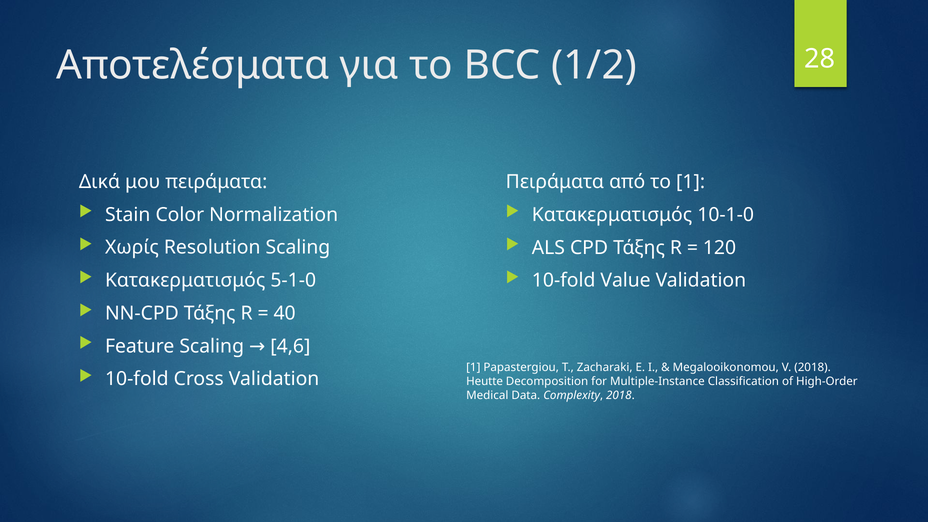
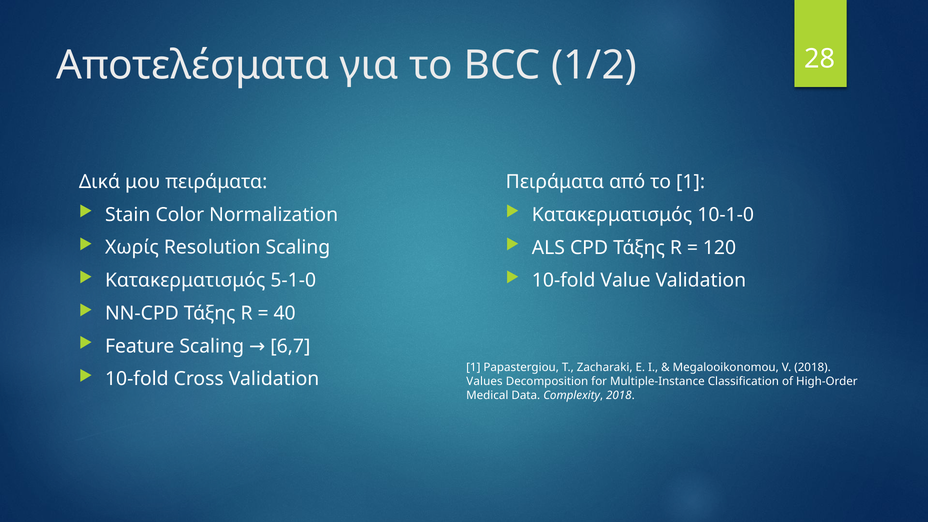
4,6: 4,6 -> 6,7 (290, 346)
Heutte: Heutte -> Values (484, 381)
